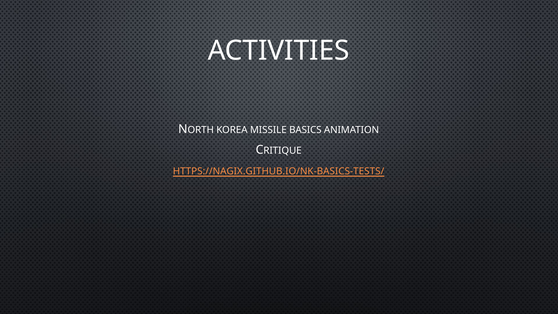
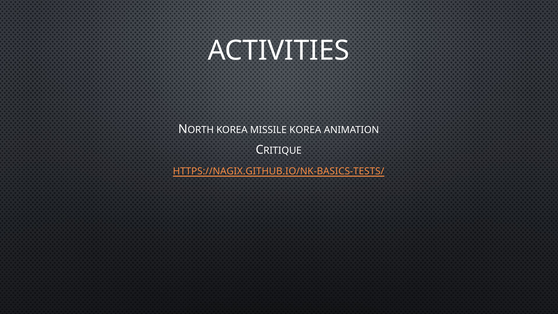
MISSILE BASICS: BASICS -> KOREA (305, 130)
